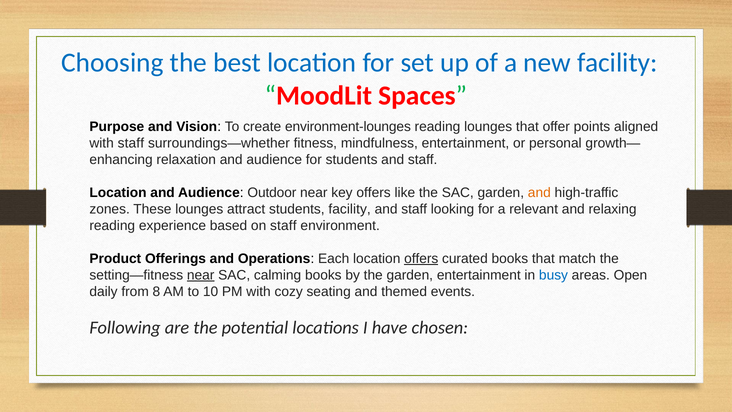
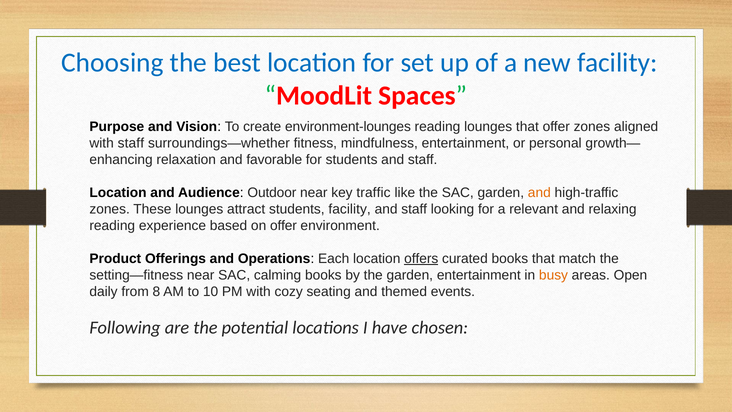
offer points: points -> zones (592, 127)
relaxation and audience: audience -> favorable (274, 160)
key offers: offers -> traffic (373, 193)
on staff: staff -> offer (283, 226)
near underline: present -> none (201, 275)
busy colour: blue -> orange (553, 275)
